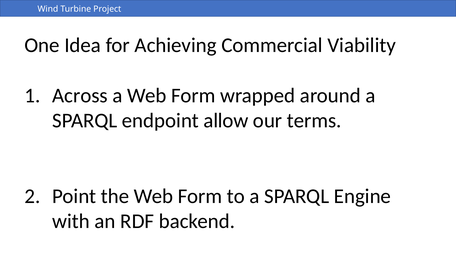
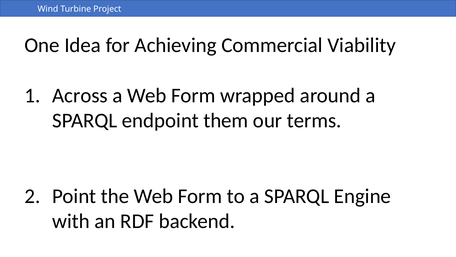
allow: allow -> them (226, 121)
